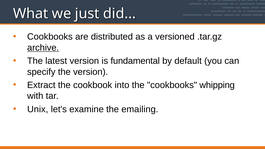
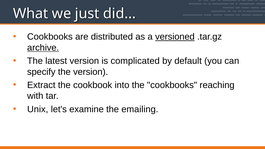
versioned underline: none -> present (175, 37)
fundamental: fundamental -> complicated (135, 61)
whipping: whipping -> reaching (217, 85)
